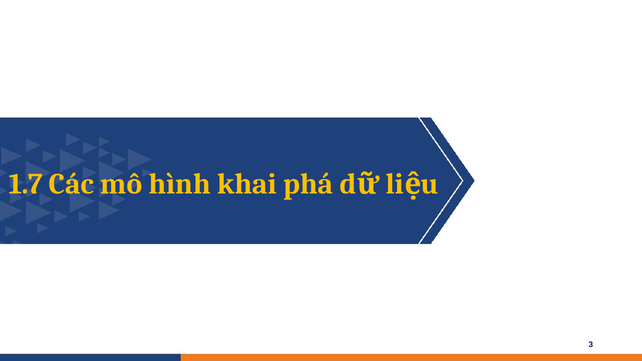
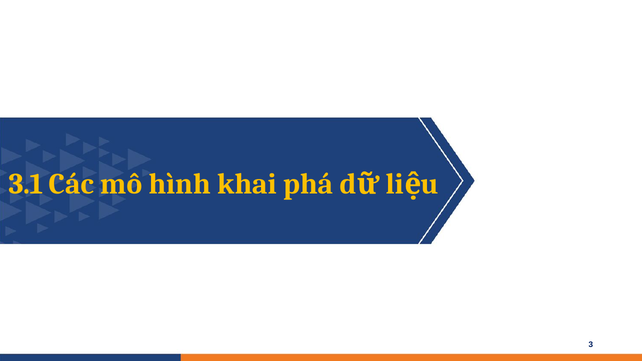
1.7: 1.7 -> 3.1 (26, 184)
